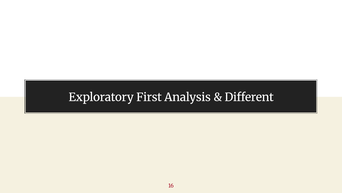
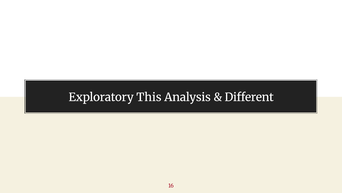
First: First -> This (149, 97)
